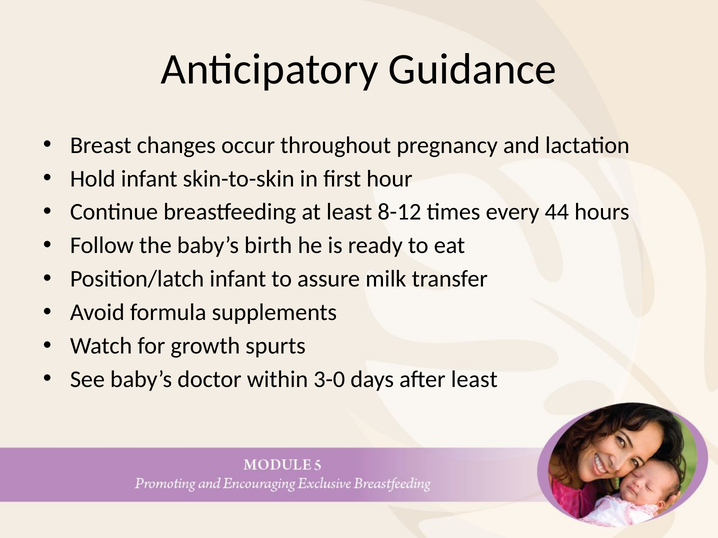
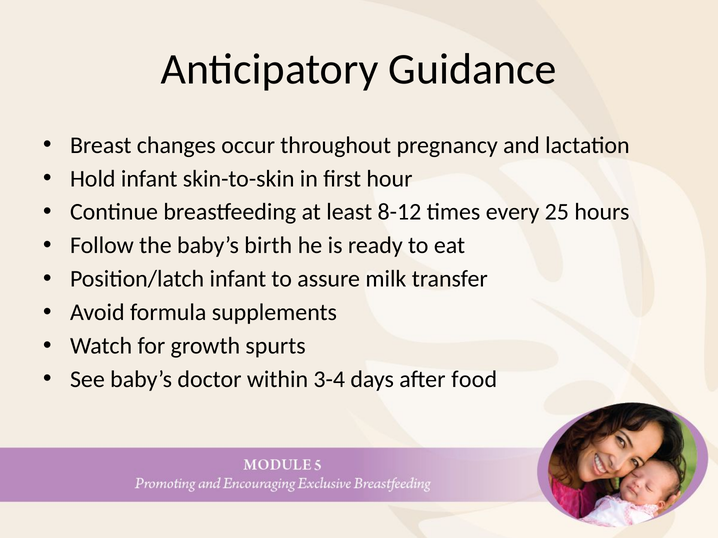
44: 44 -> 25 (557, 212)
3-0: 3-0 -> 3-4 (329, 380)
after least: least -> food (474, 380)
